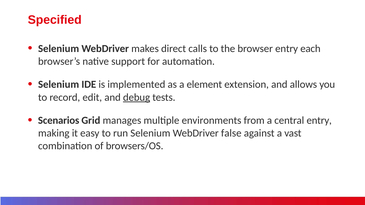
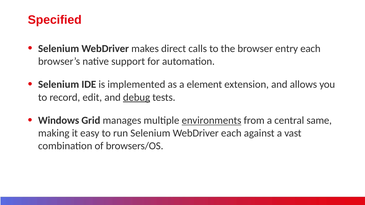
Scenarios: Scenarios -> Windows (59, 121)
environments underline: none -> present (212, 121)
central entry: entry -> same (319, 121)
WebDriver false: false -> each (231, 133)
